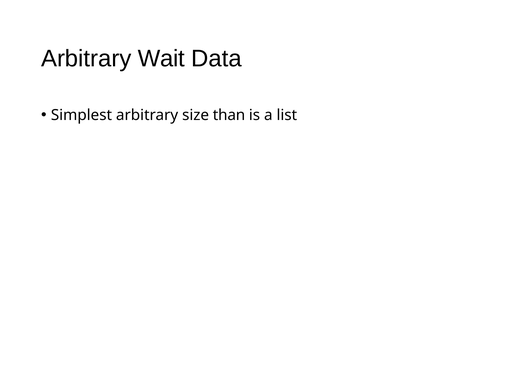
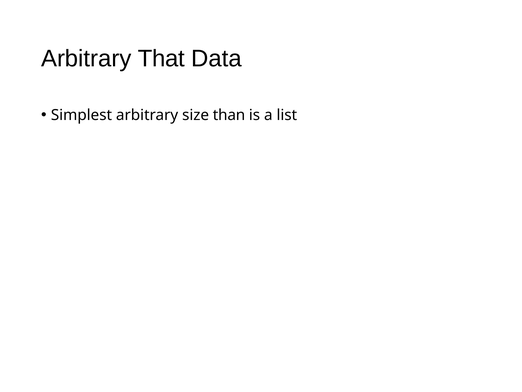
Wait: Wait -> That (161, 59)
